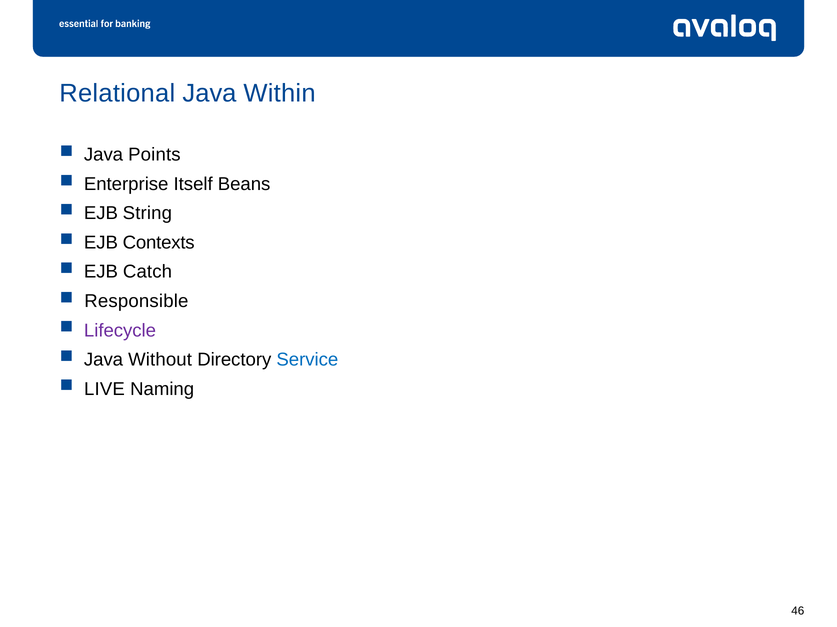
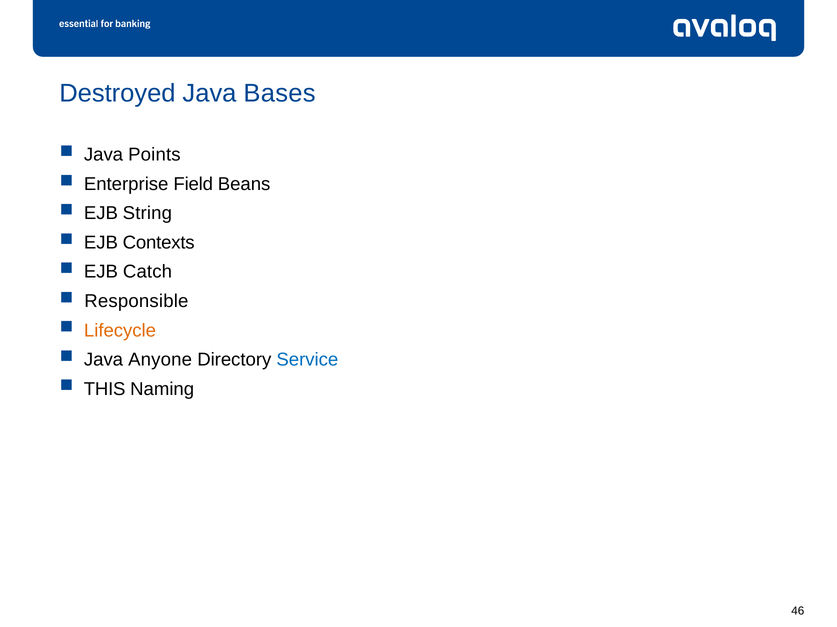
Relational: Relational -> Destroyed (117, 94)
Within: Within -> Bases (280, 94)
Itself: Itself -> Field (193, 184)
Lifecycle colour: purple -> orange (120, 331)
Without: Without -> Anyone (160, 360)
LIVE: LIVE -> THIS (105, 389)
